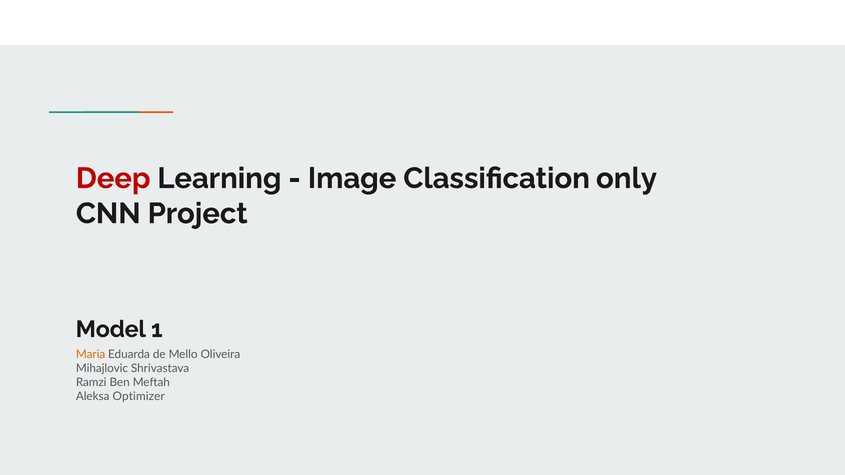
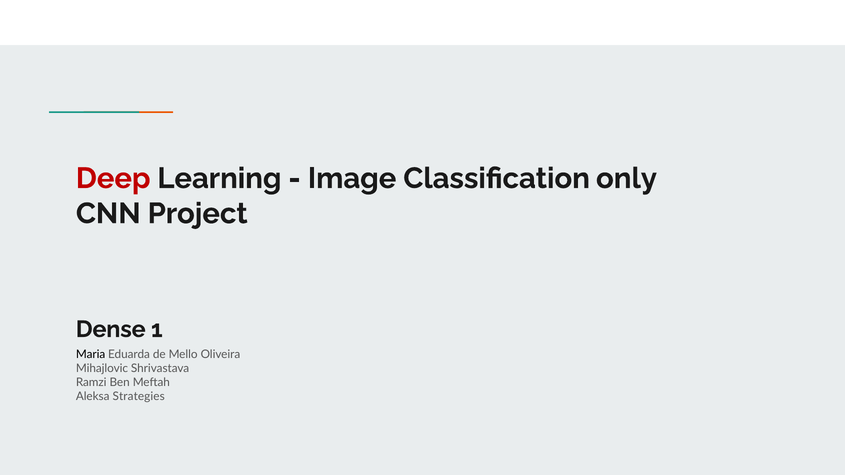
Model: Model -> Dense (111, 329)
Maria colour: orange -> black (91, 354)
Optimizer: Optimizer -> Strategies (139, 397)
